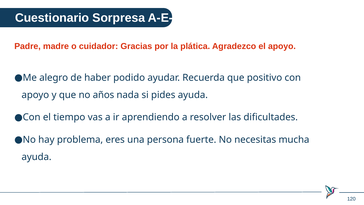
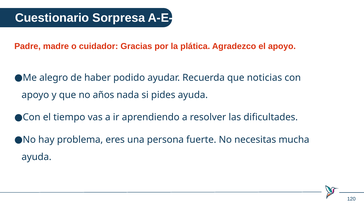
positivo: positivo -> noticias (264, 78)
